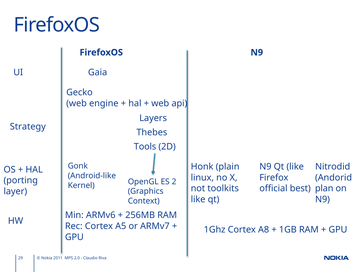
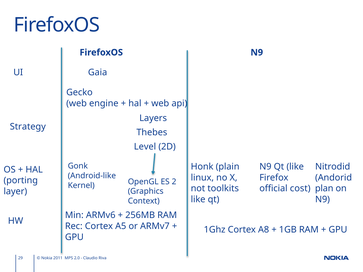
Tools: Tools -> Level (145, 147)
best: best -> cost (300, 189)
